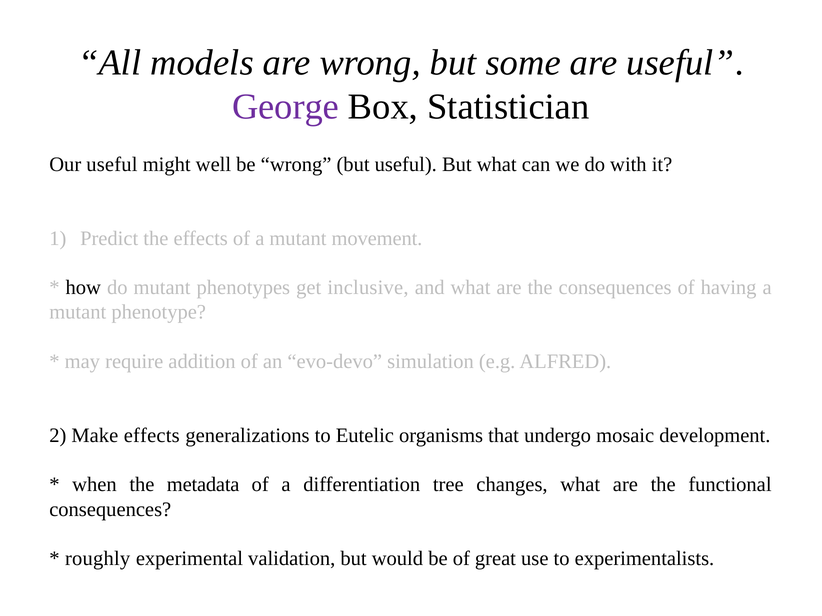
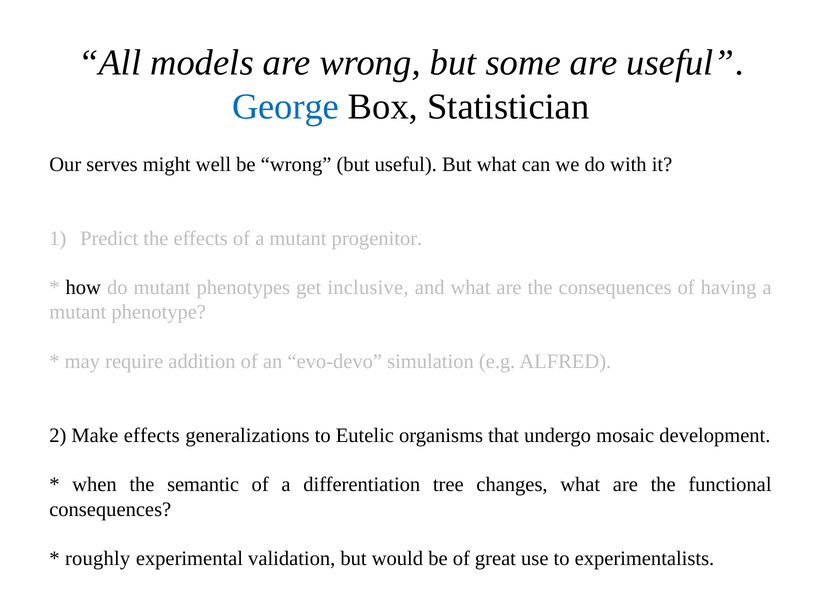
George colour: purple -> blue (286, 107)
Our useful: useful -> serves (112, 164)
movement: movement -> progenitor (377, 238)
metadata: metadata -> semantic (203, 485)
